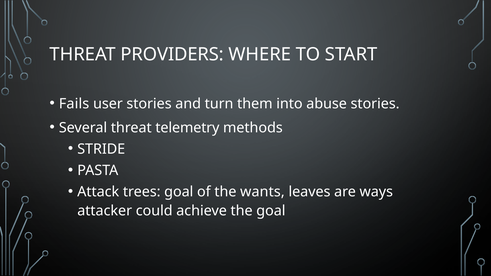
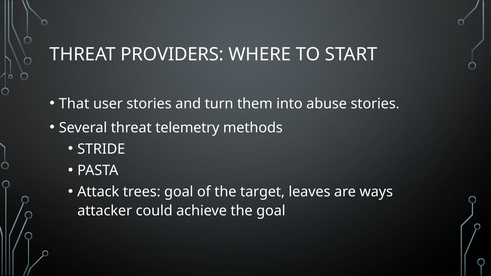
Fails: Fails -> That (74, 104)
wants: wants -> target (263, 192)
